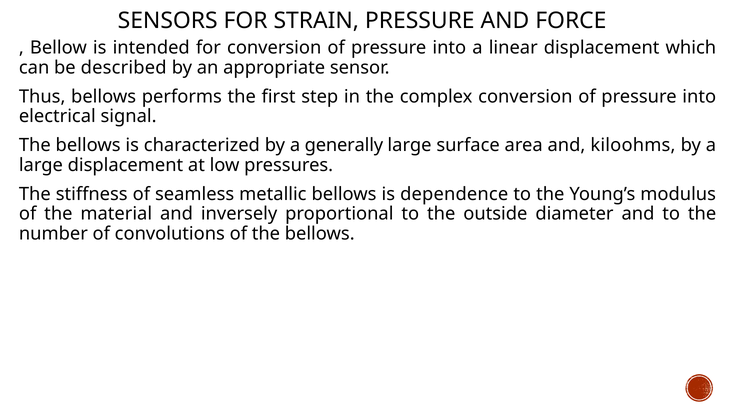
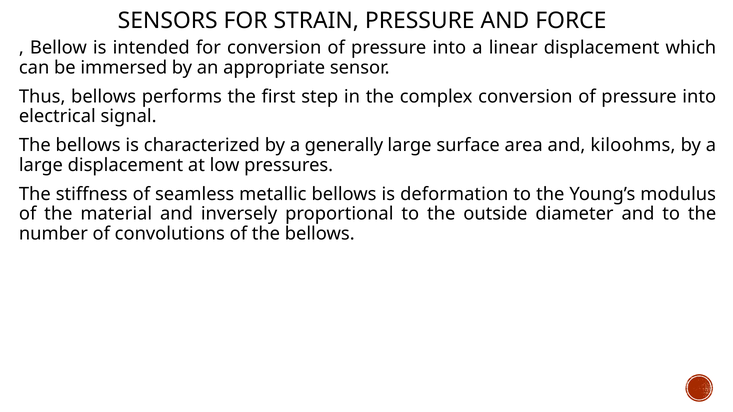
described: described -> immersed (124, 68)
dependence: dependence -> deformation (454, 194)
